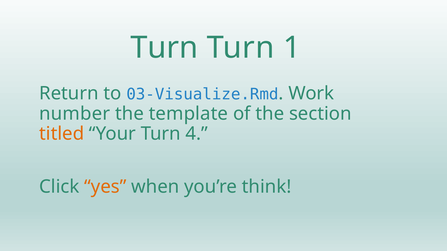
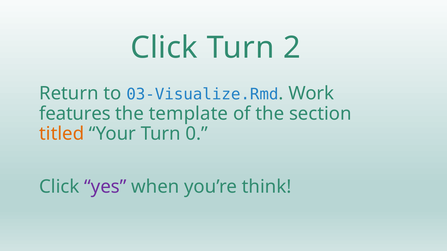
Turn: Turn -> Click (164, 48)
1: 1 -> 2 (292, 48)
number: number -> features (75, 114)
4: 4 -> 0 (197, 134)
yes colour: orange -> purple (105, 187)
